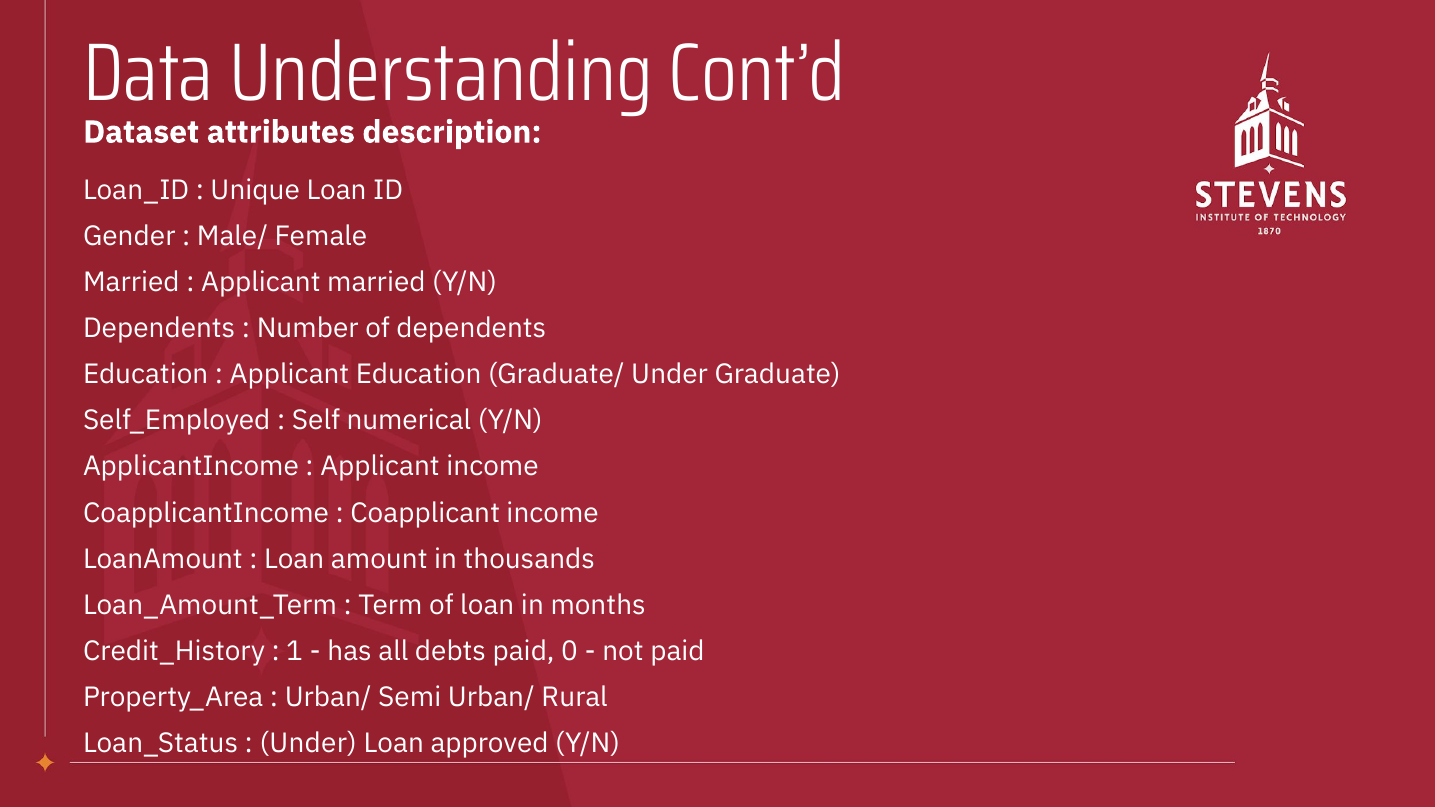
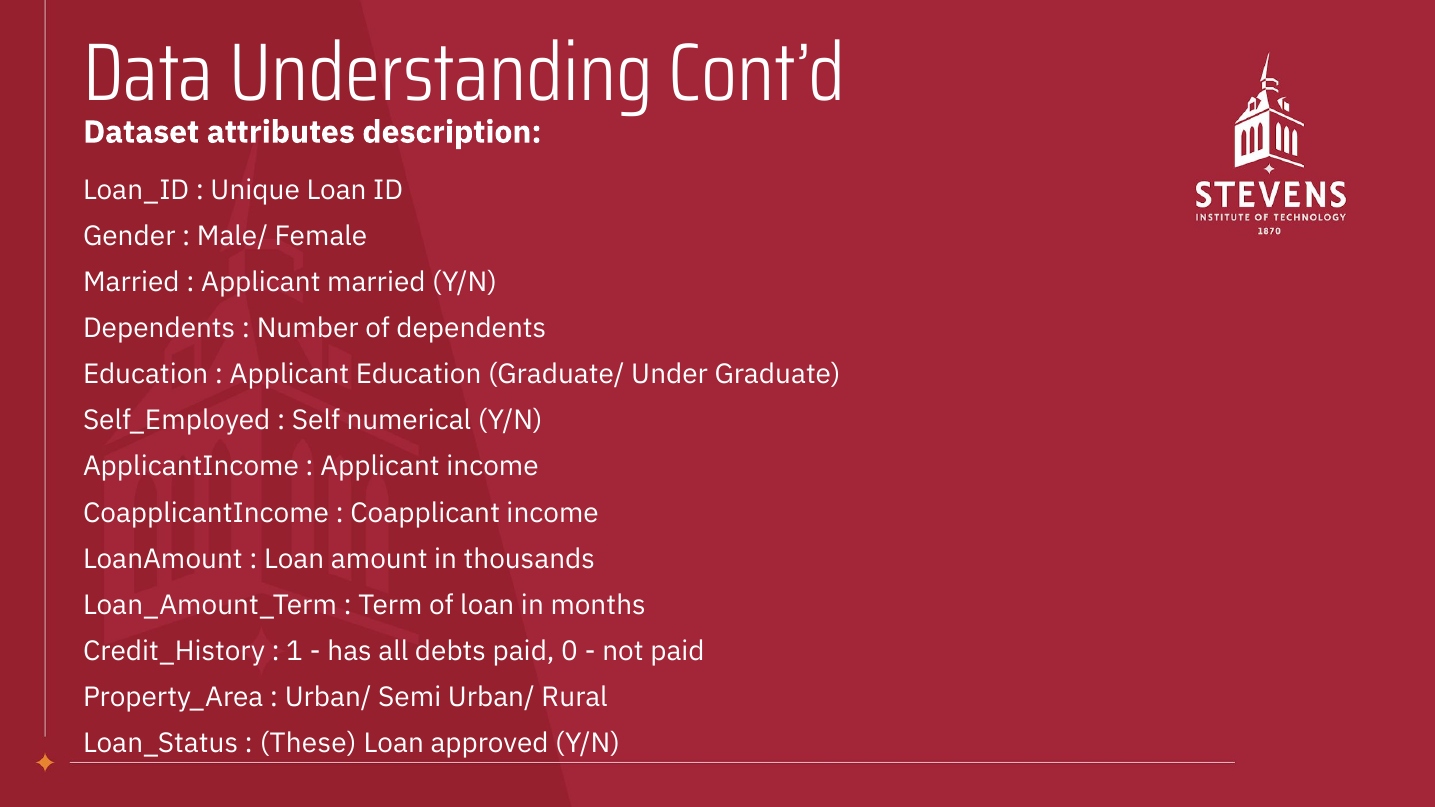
Under: Under -> These (308, 744)
